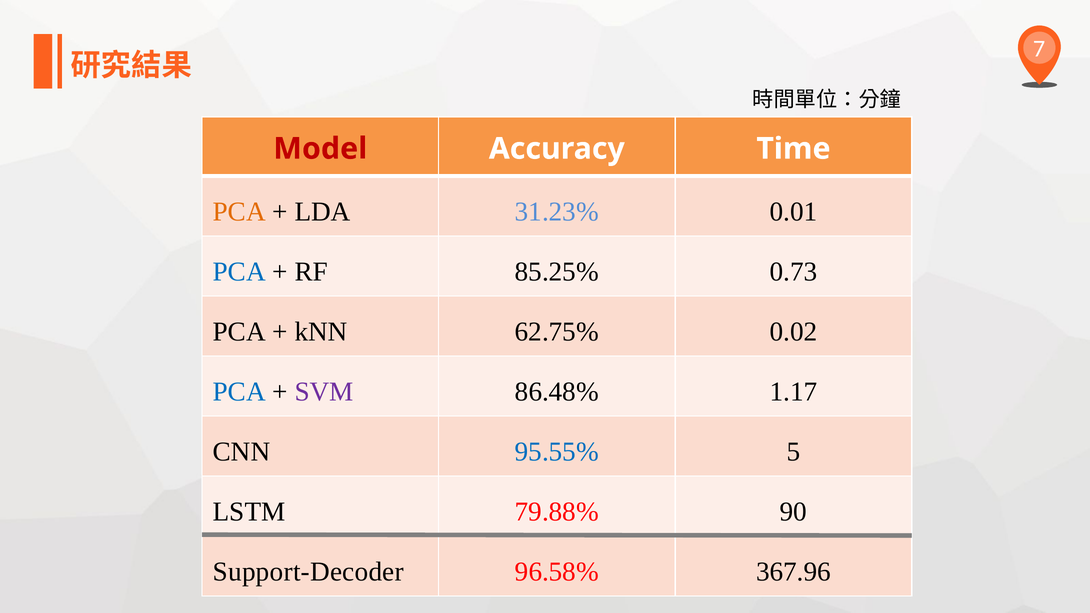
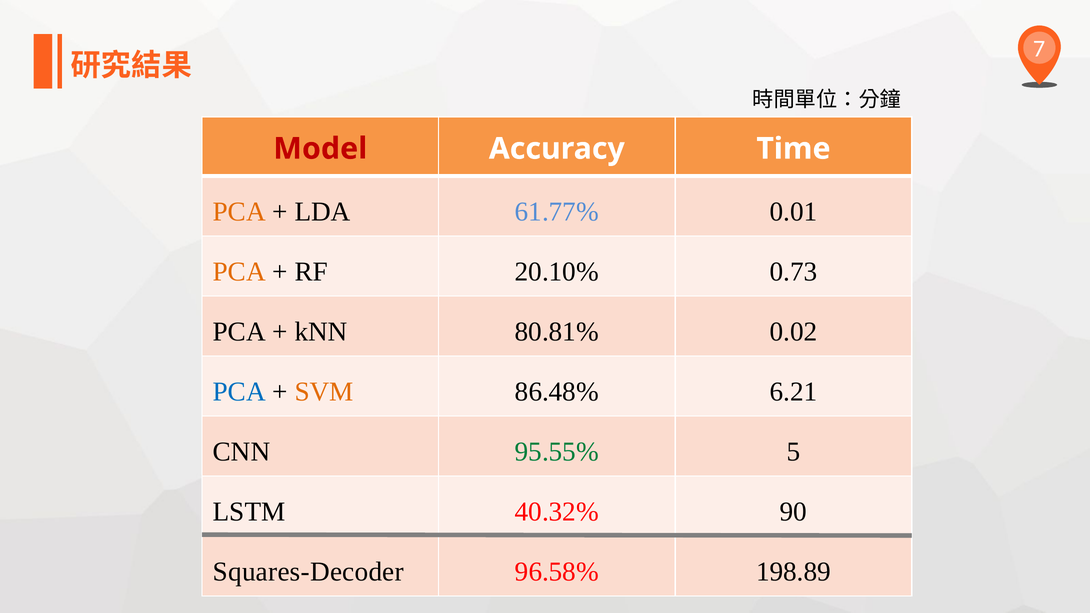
31.23%: 31.23% -> 61.77% (557, 212)
PCA colour: blue -> orange (239, 272)
85.25%: 85.25% -> 20.10% (557, 272)
62.75%: 62.75% -> 80.81% (557, 332)
SVM colour: purple -> orange (324, 392)
1.17: 1.17 -> 6.21 (793, 392)
95.55% colour: blue -> green (557, 452)
79.88%: 79.88% -> 40.32% (557, 512)
Support-Decoder: Support-Decoder -> Squares-Decoder (308, 572)
367.96: 367.96 -> 198.89 (793, 572)
